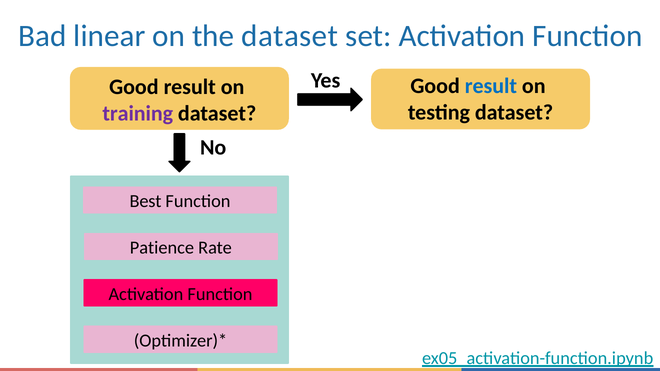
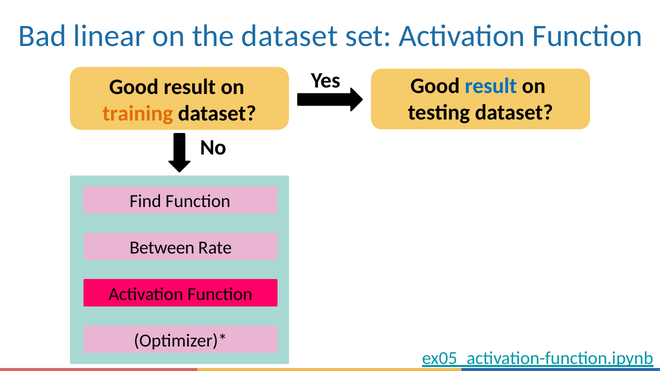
training colour: purple -> orange (138, 114)
Best: Best -> Find (145, 201)
Patience: Patience -> Between (162, 248)
